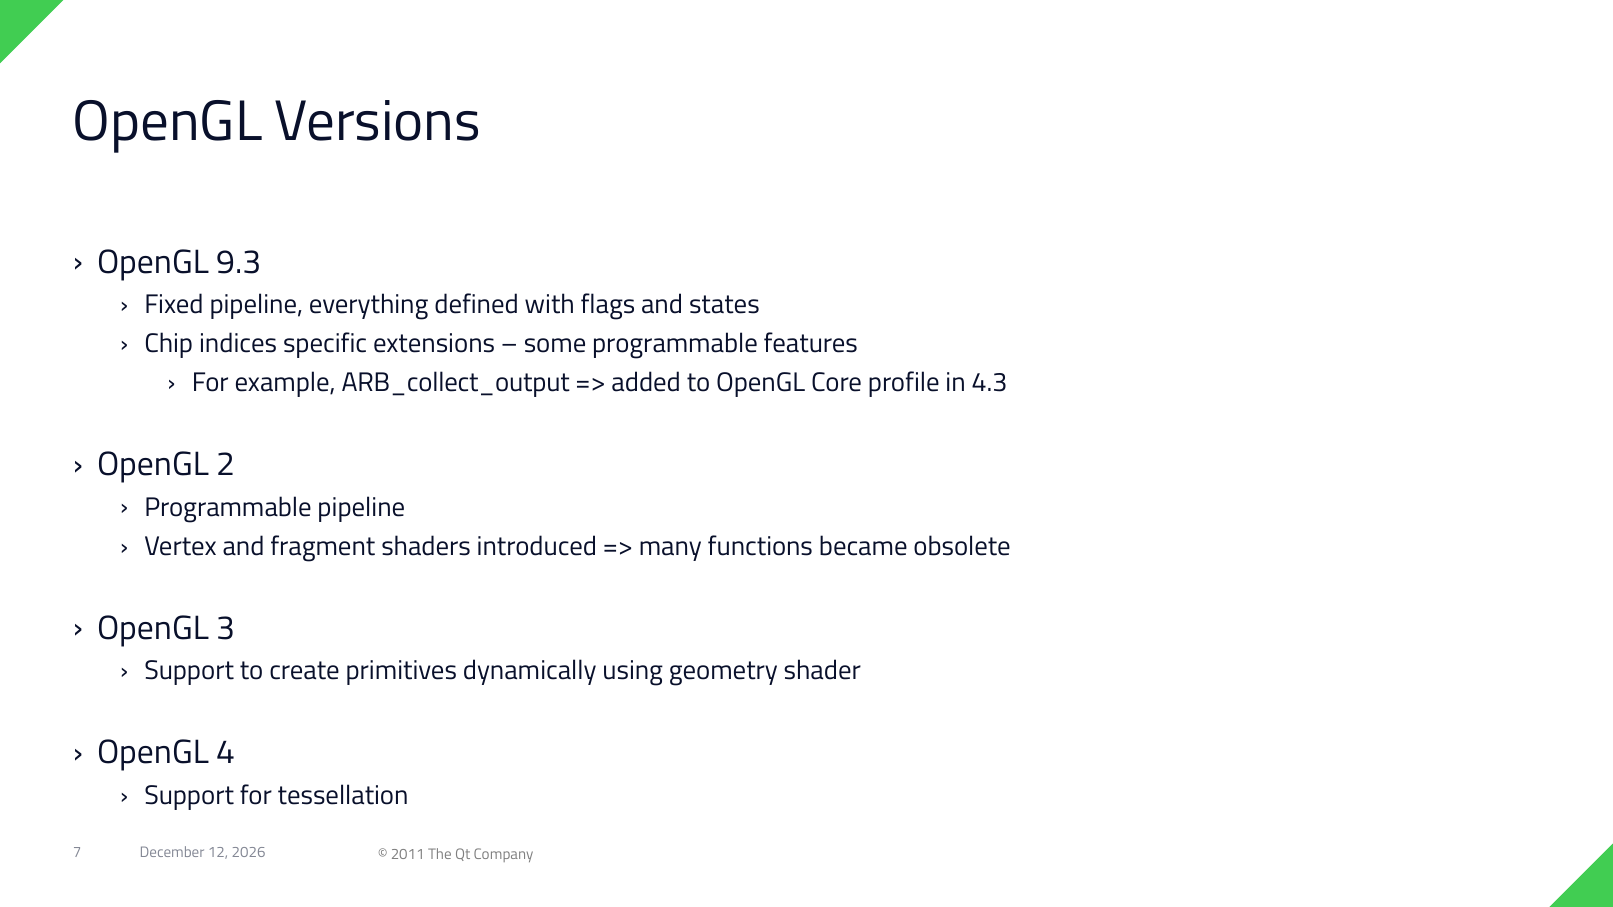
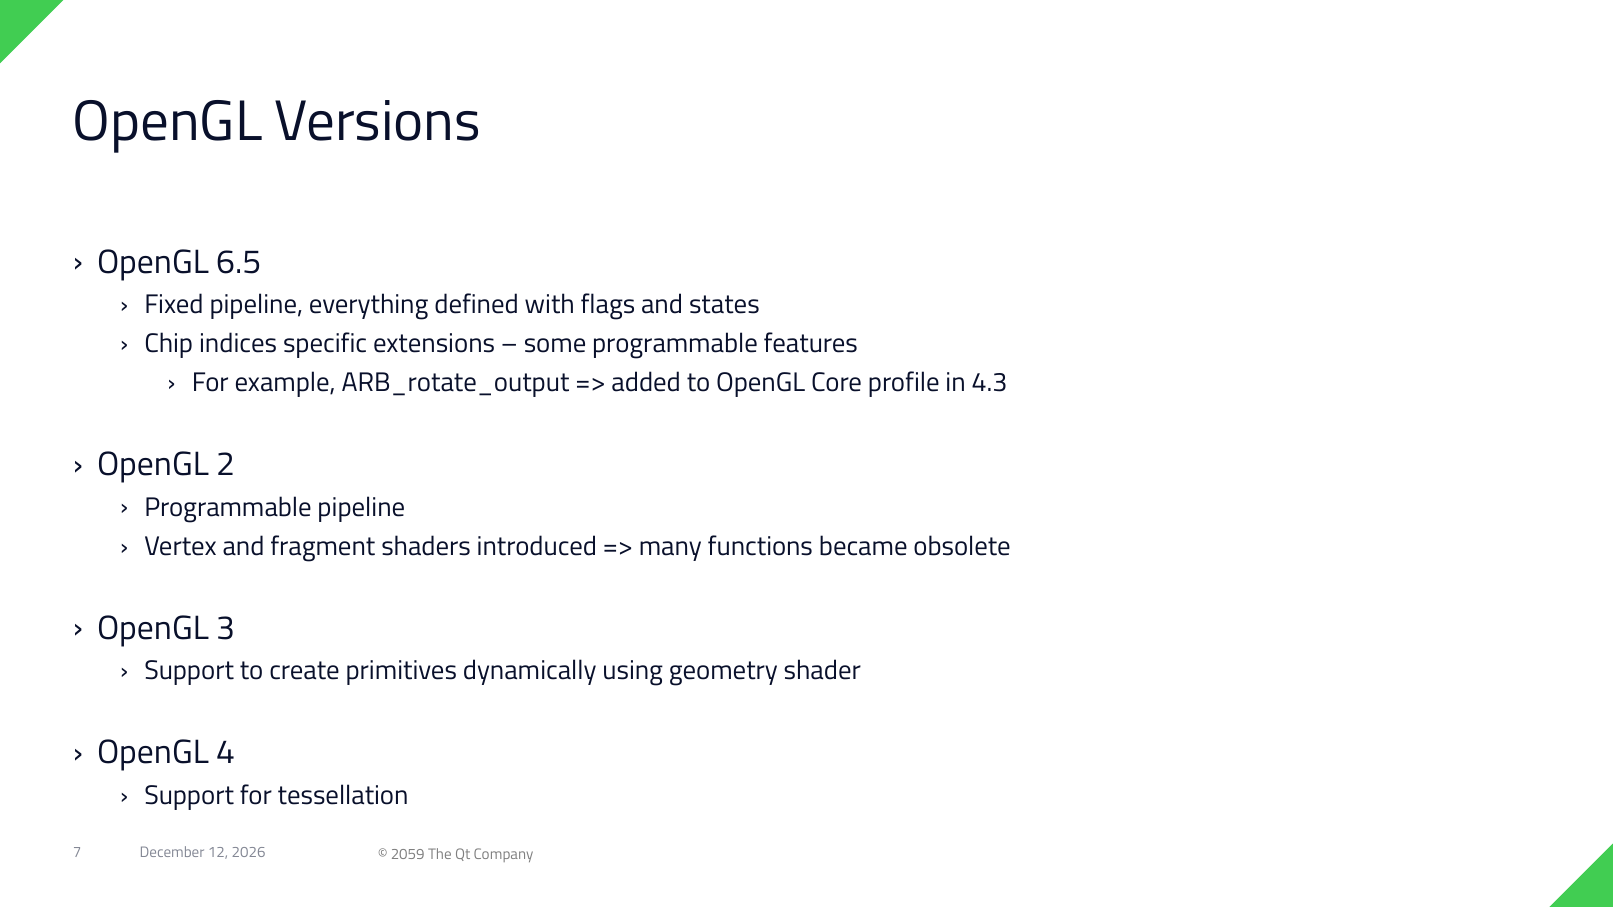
9.3: 9.3 -> 6.5 (239, 262)
ARB_collect_output: ARB_collect_output -> ARB_rotate_output (456, 383)
2011: 2011 -> 2059 (408, 855)
